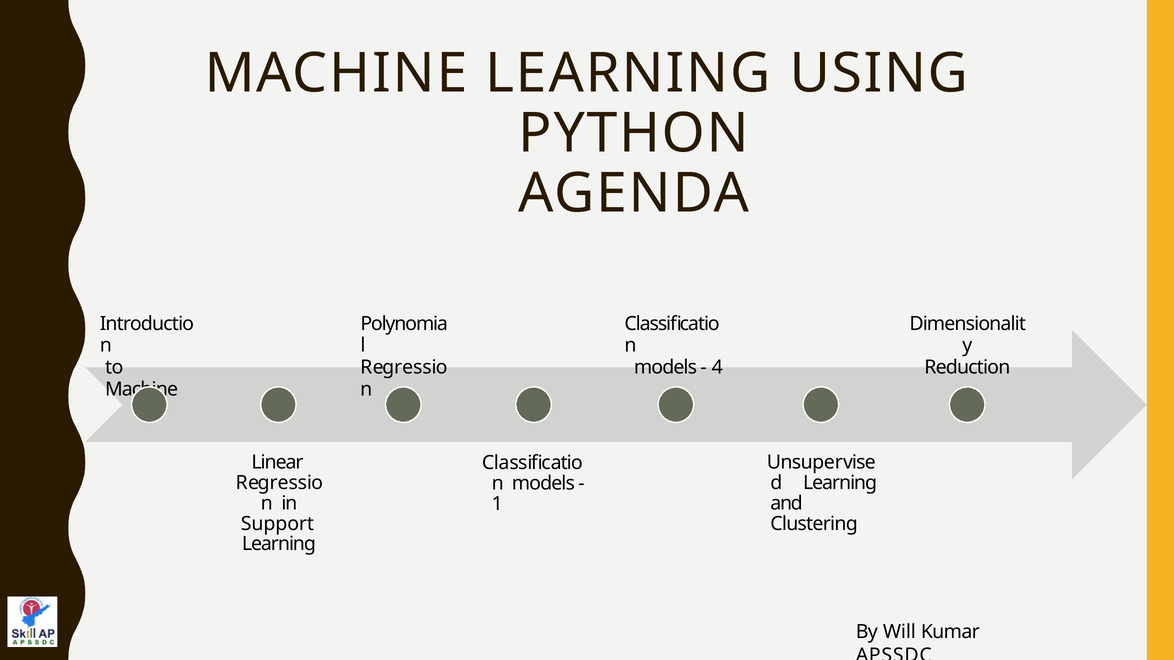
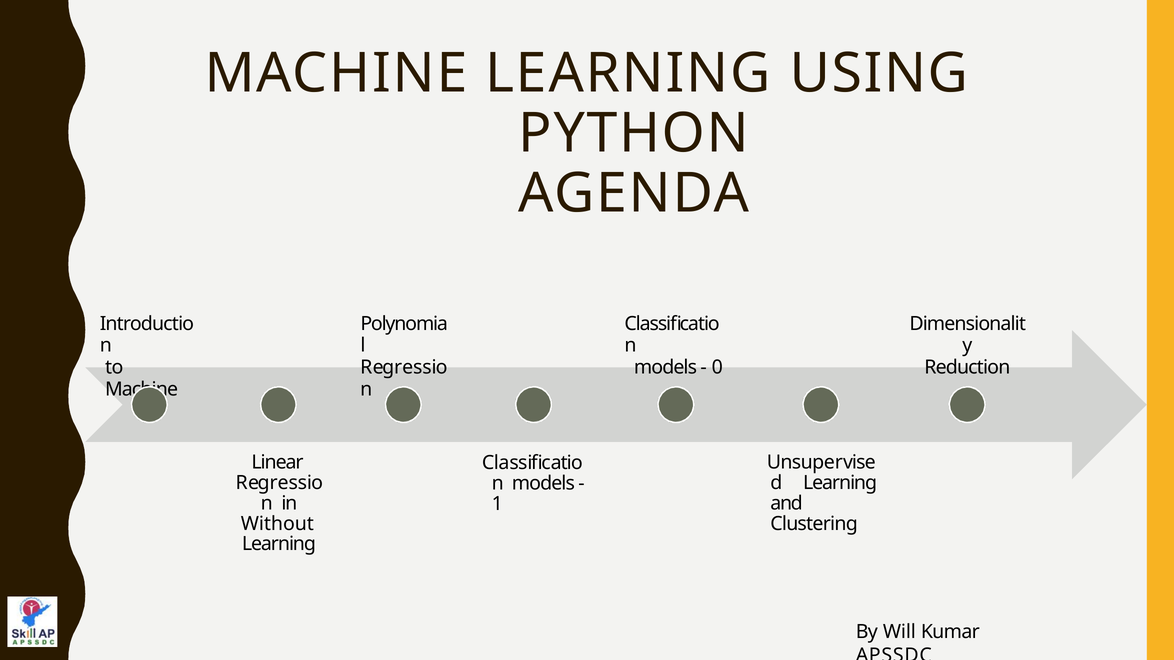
4: 4 -> 0 (717, 368)
Support: Support -> Without (277, 524)
